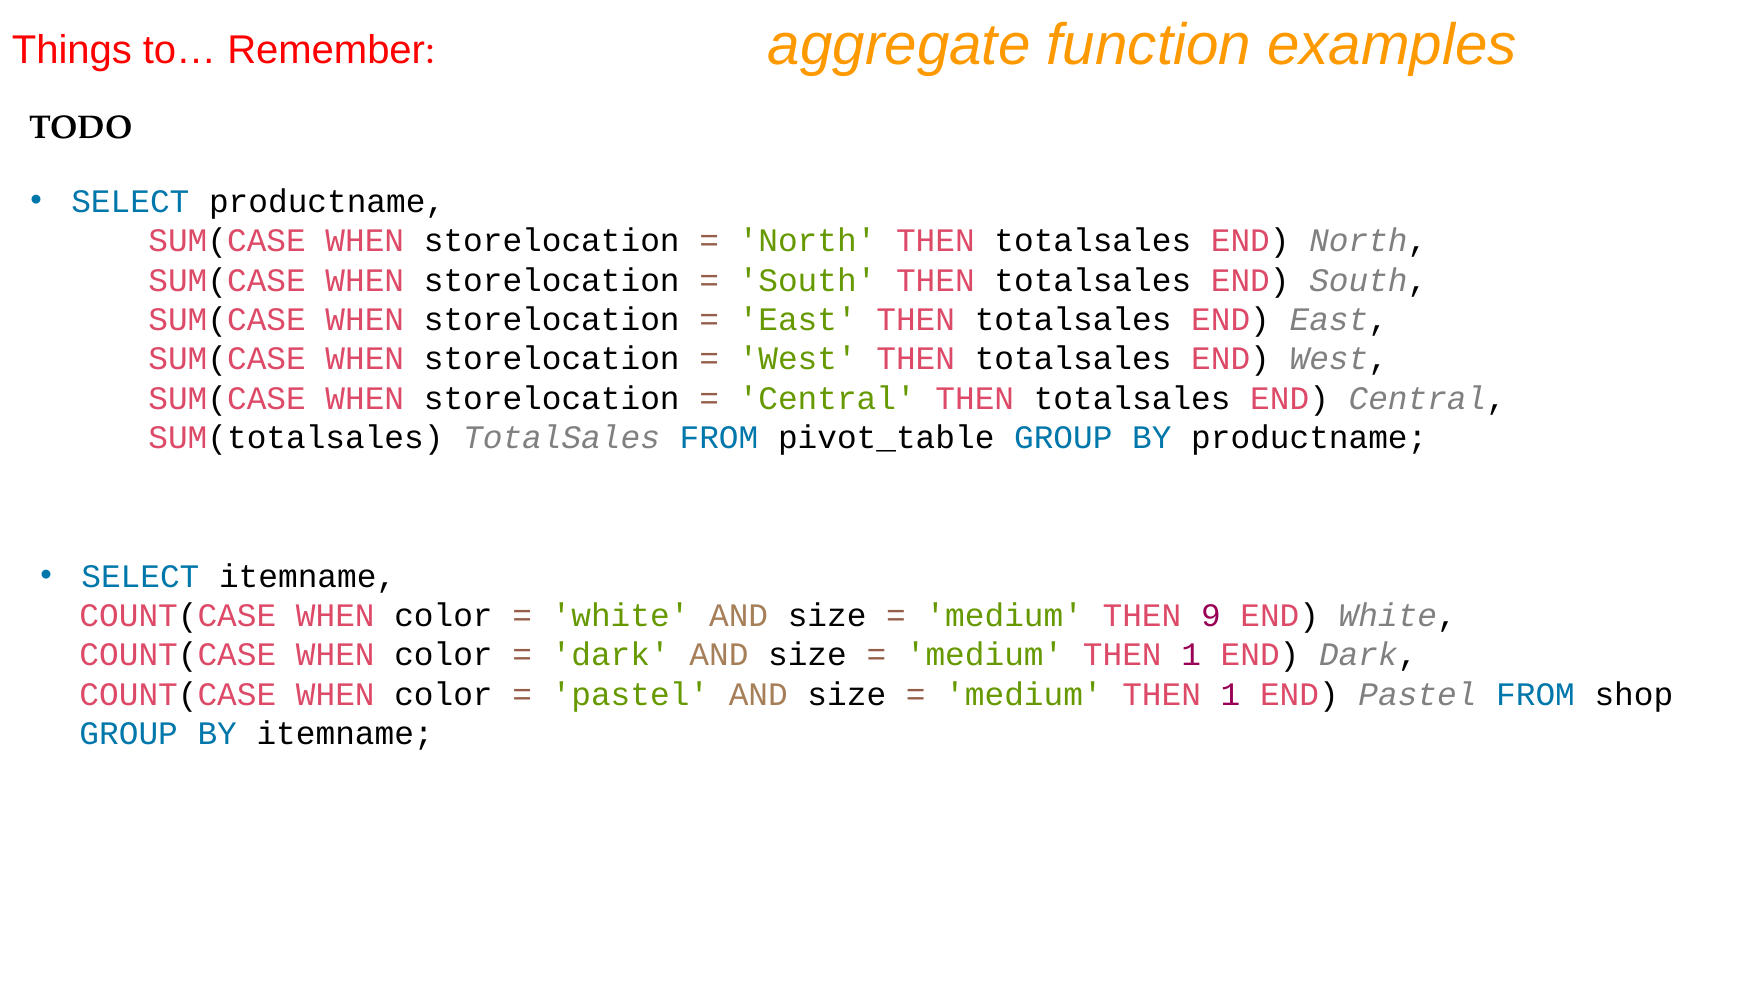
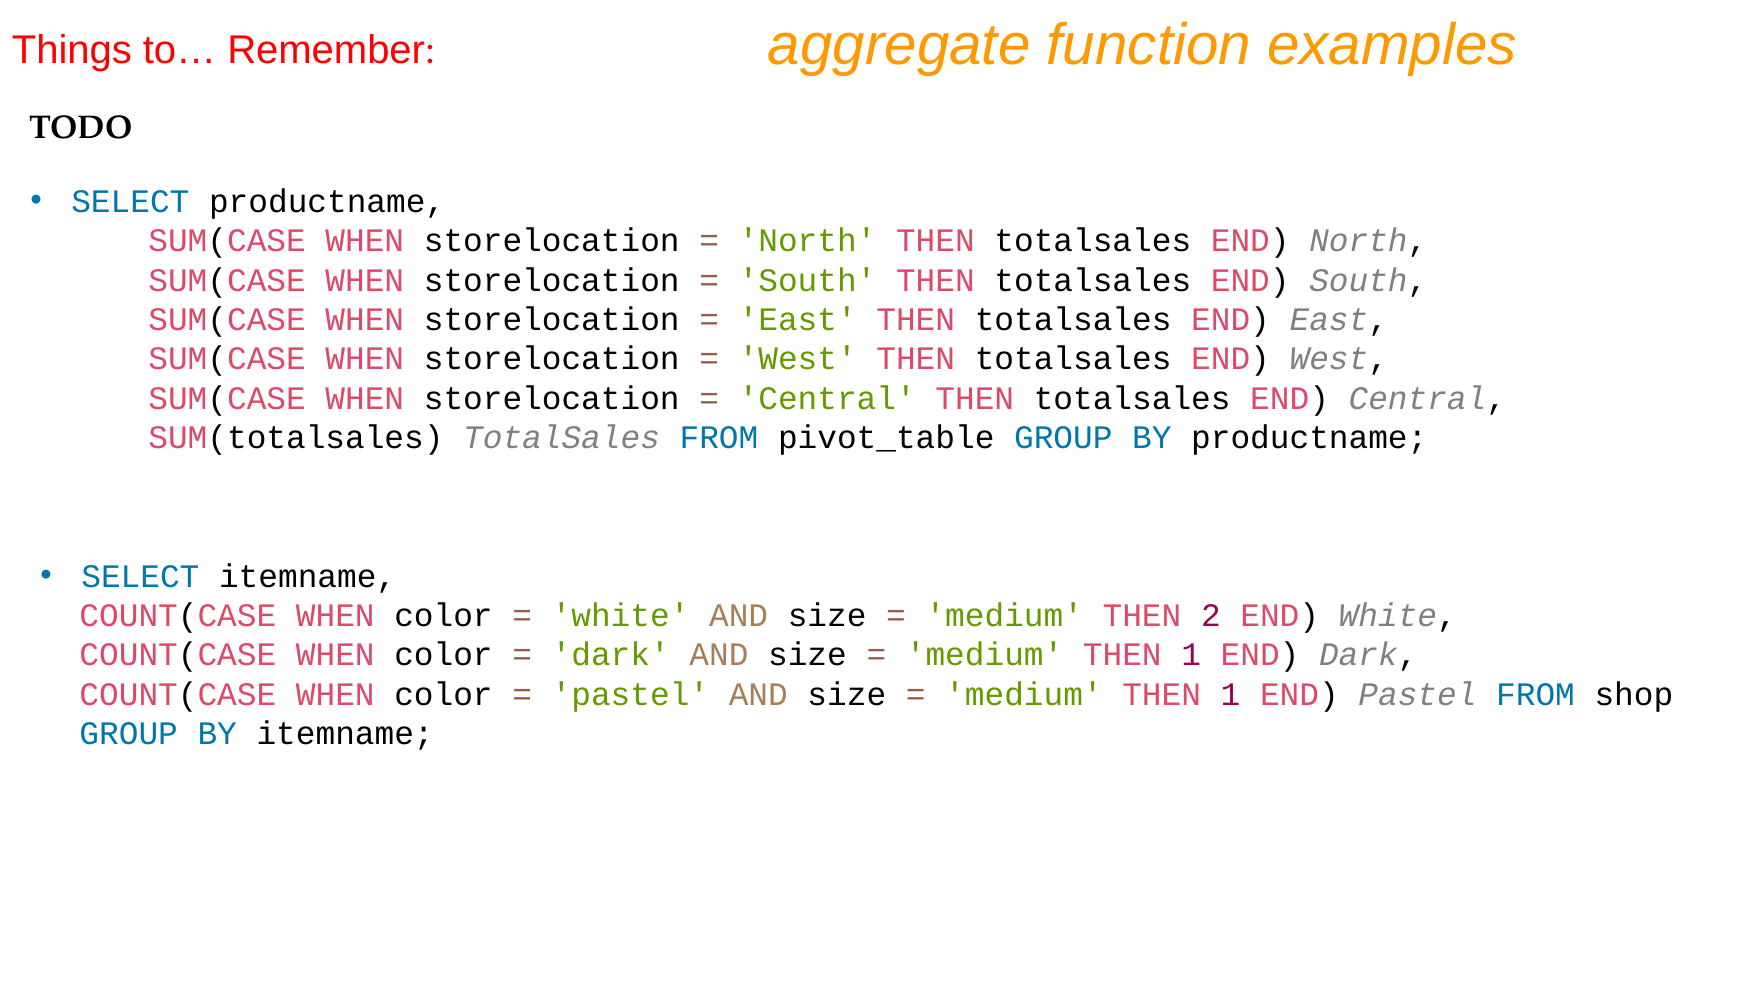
9: 9 -> 2 (1211, 615)
